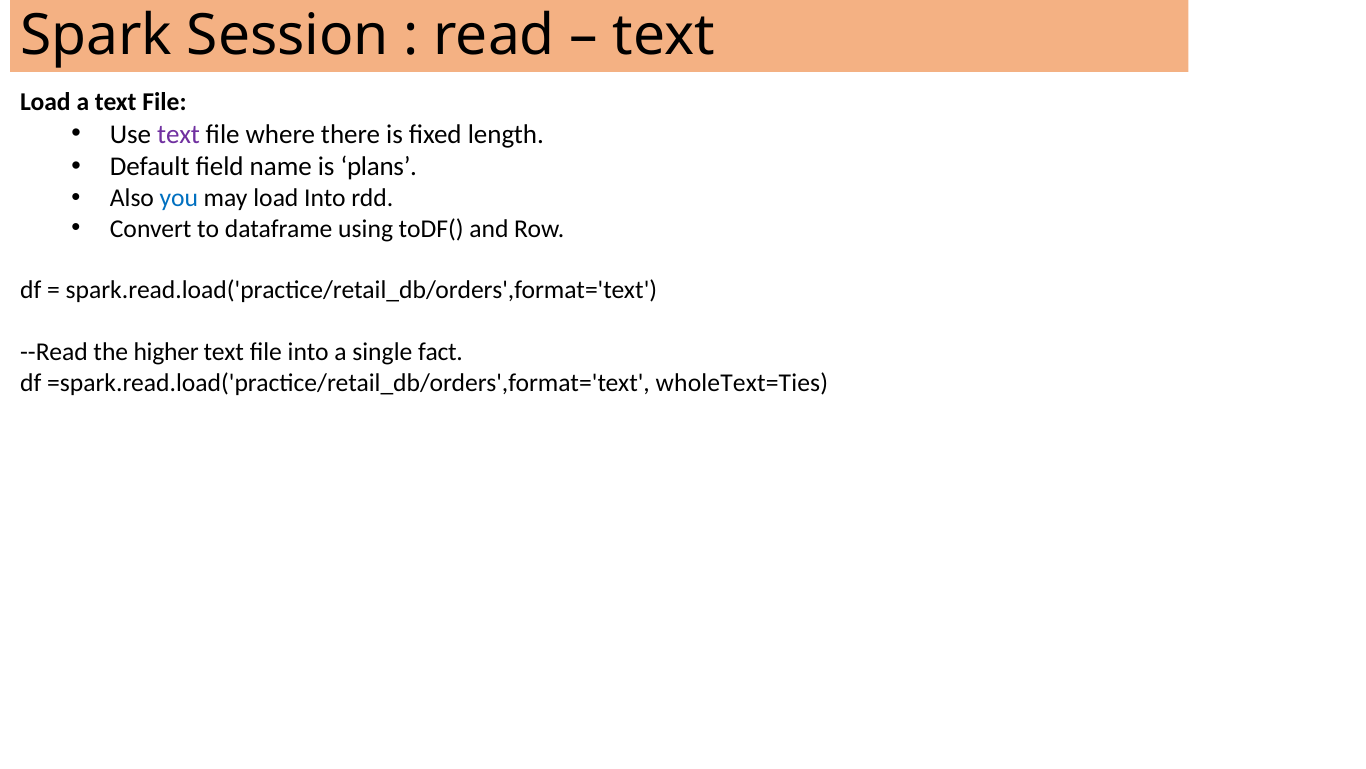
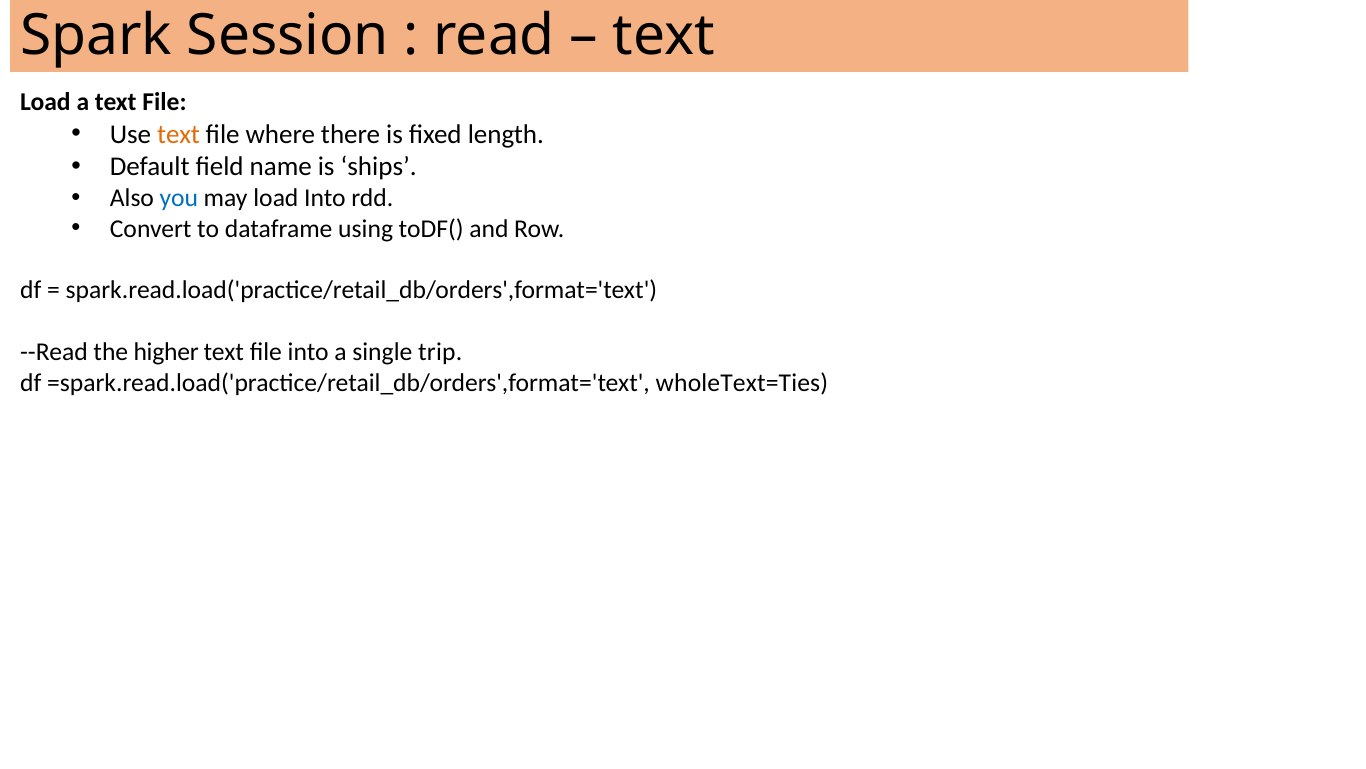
text colour: purple -> orange (178, 134)
plans: plans -> ships (379, 166)
fact: fact -> trip (440, 352)
